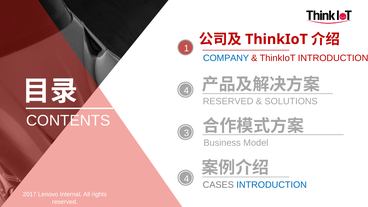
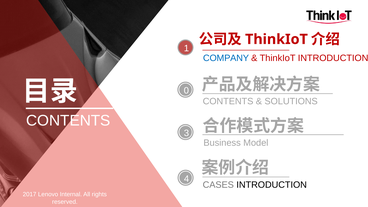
4: 4 -> 0 (186, 91)
RESERVED: RESERVED -> CONTENTS (228, 101)
INTRODUCTION colour: blue -> black (272, 185)
